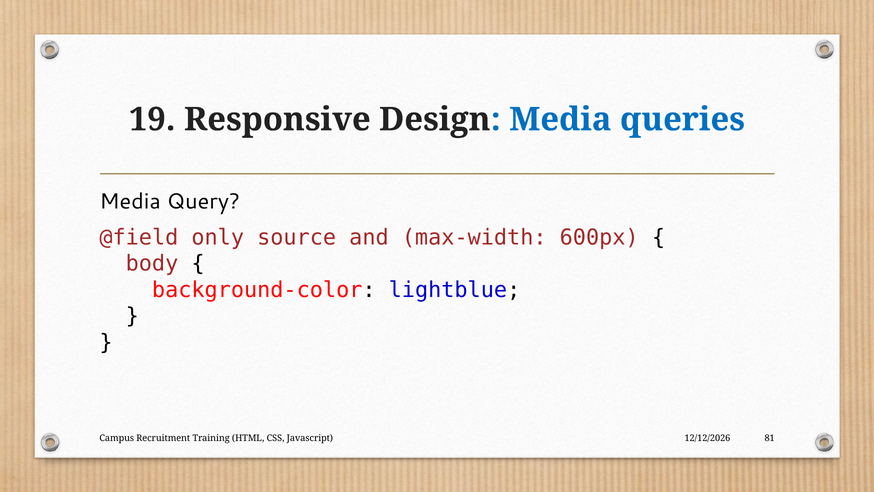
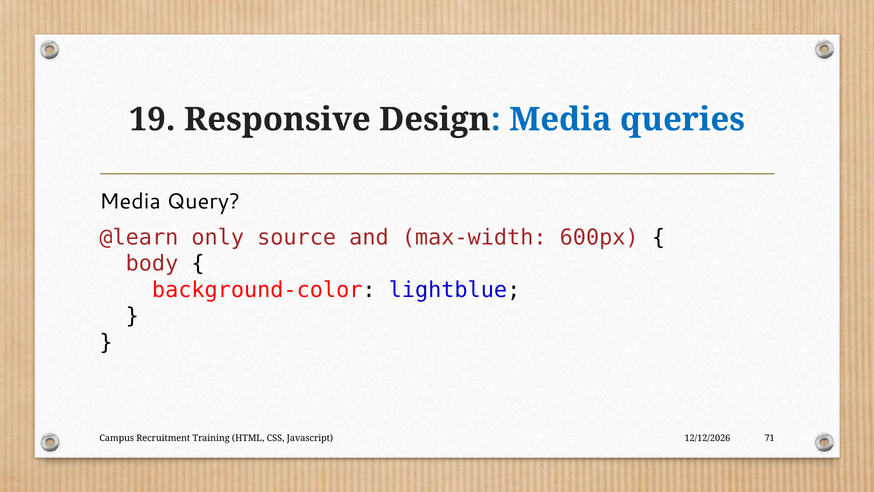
@field: @field -> @learn (139, 237)
81: 81 -> 71 (770, 438)
